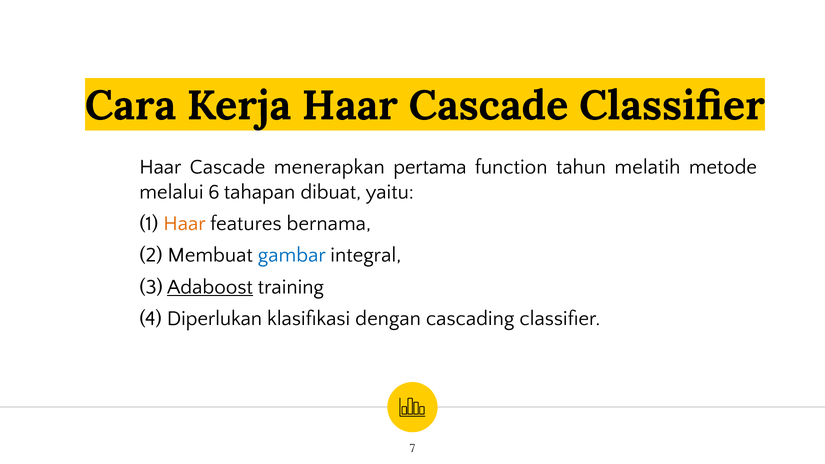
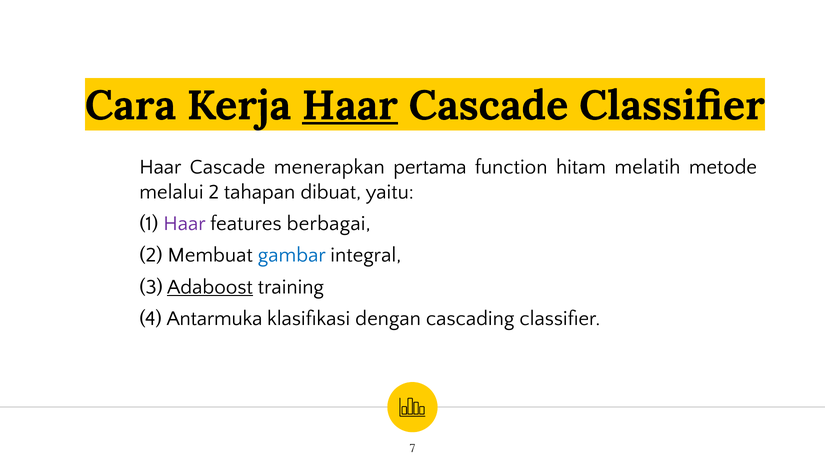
Haar underline: none -> present (350, 106)
tahun: tahun -> hitam (581, 167)
melalui 6: 6 -> 2 (214, 192)
Haar colour: orange -> purple (185, 223)
bernama: bernama -> berbagai (329, 223)
Diperlukan: Diperlukan -> Antarmuka (214, 318)
